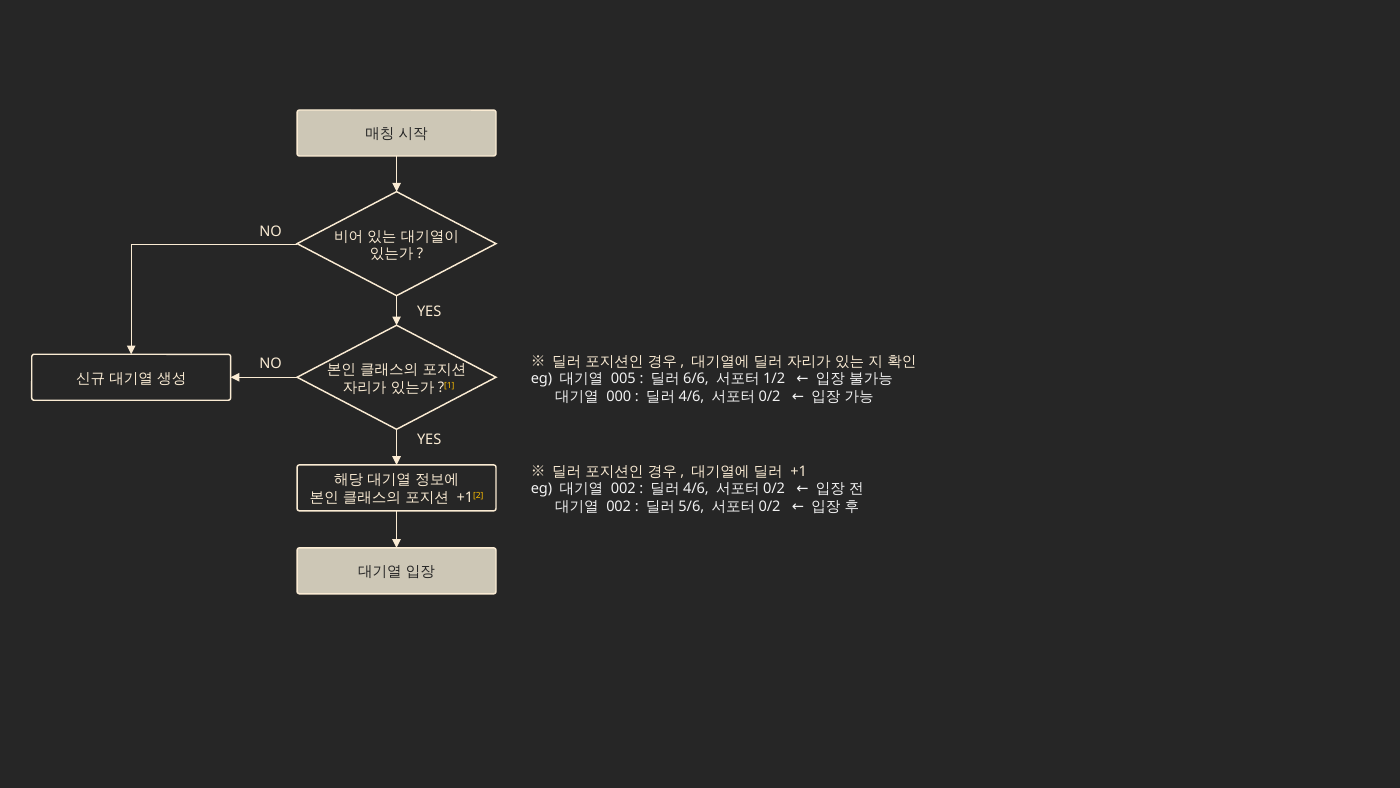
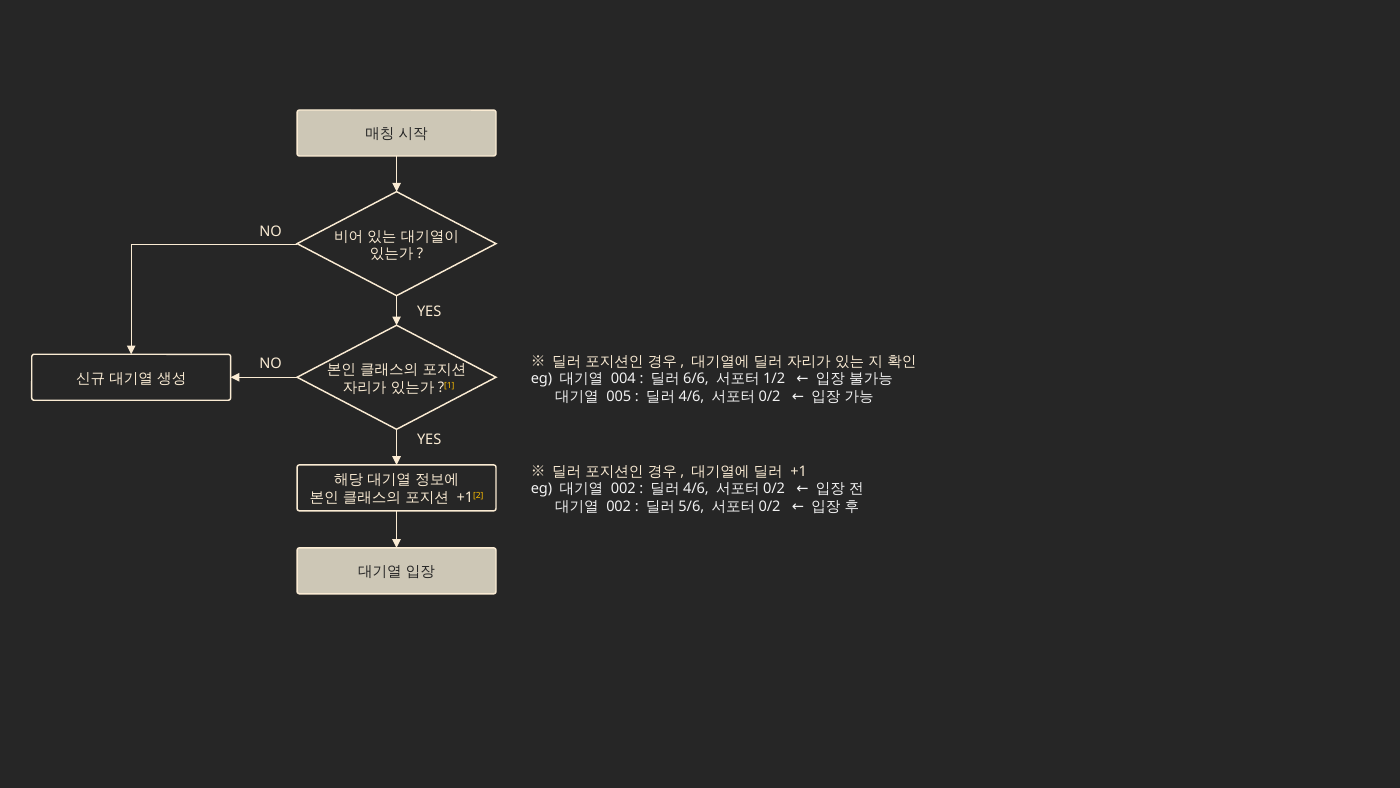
005: 005 -> 004 (623, 379)
000: 000 -> 005 (619, 396)
